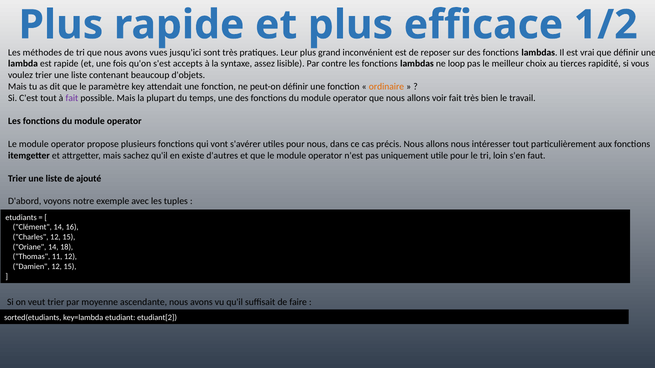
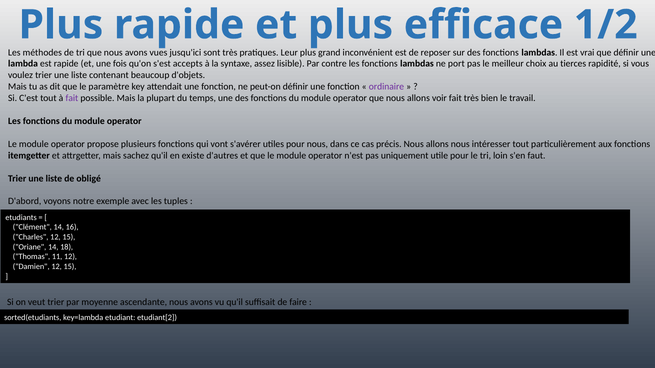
loop: loop -> port (456, 64)
ordinaire colour: orange -> purple (386, 87)
ajouté: ajouté -> obligé (89, 179)
